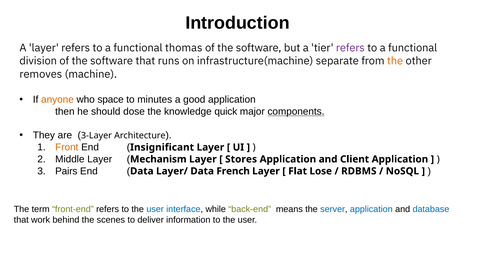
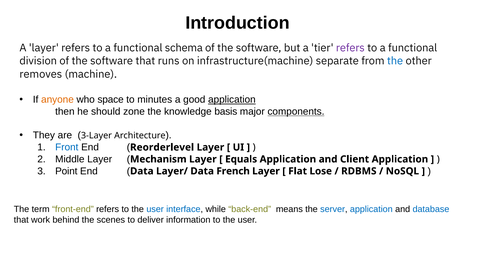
thomas: thomas -> schema (184, 48)
the colour: orange -> blue (395, 61)
application underline: none -> present (232, 100)
dose: dose -> zone (134, 112)
quick: quick -> basis (226, 112)
Front colour: orange -> blue (67, 147)
Insignificant: Insignificant -> Reorderlevel (162, 147)
Stores: Stores -> Equals (241, 159)
Pairs: Pairs -> Point (66, 171)
